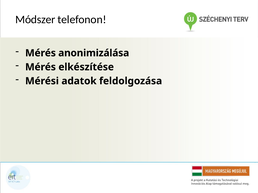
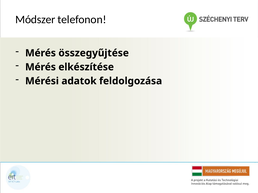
anonimizálása: anonimizálása -> összegyűjtése (94, 53)
